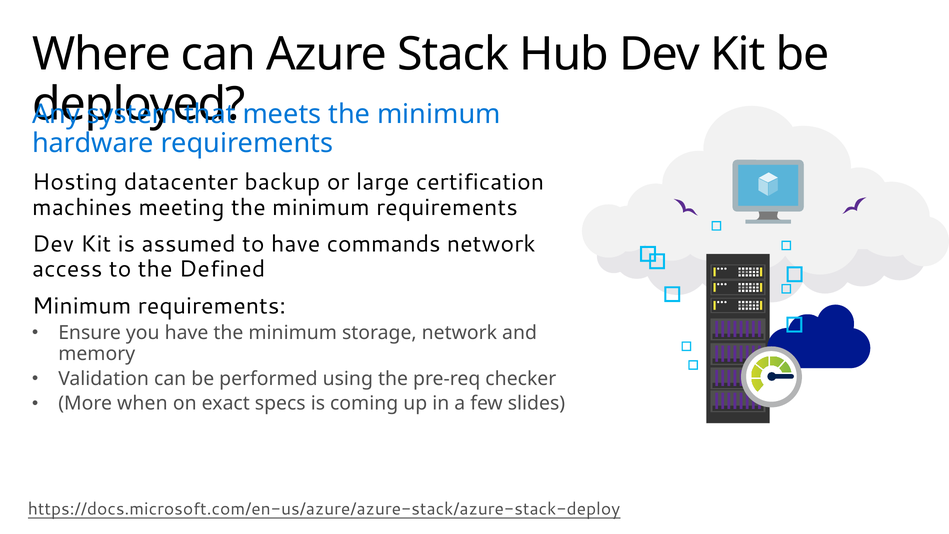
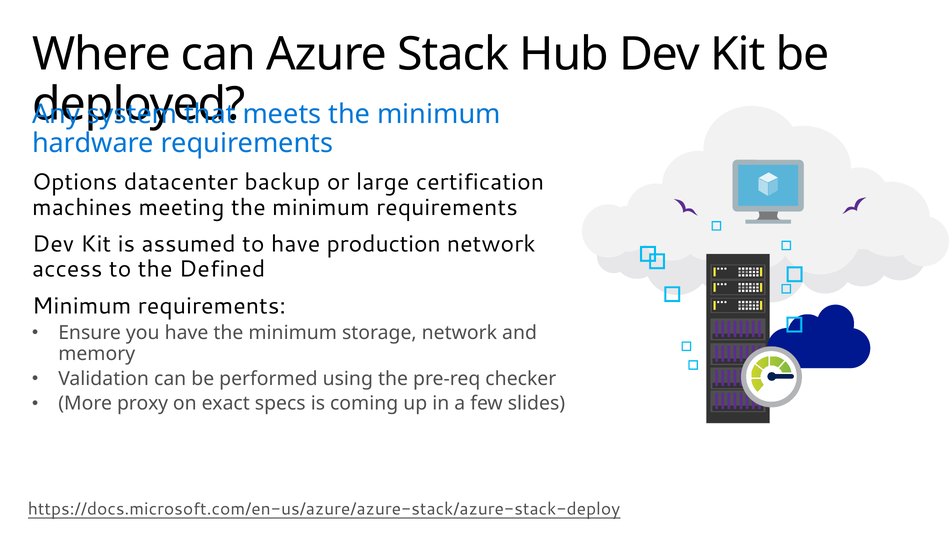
Hosting: Hosting -> Options (75, 182)
commands: commands -> production (384, 244)
when: when -> proxy (143, 403)
